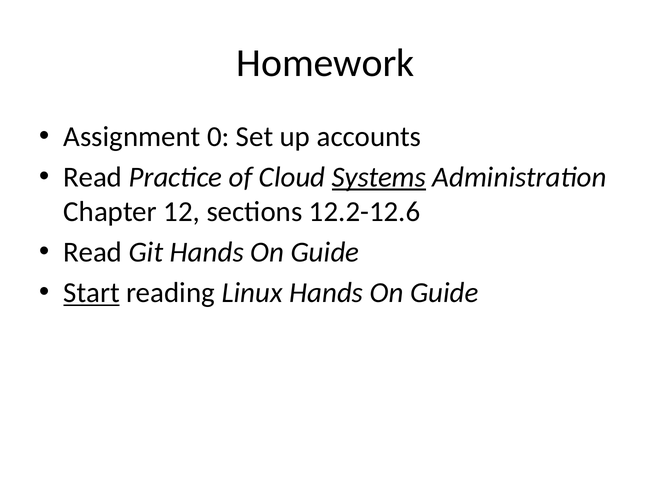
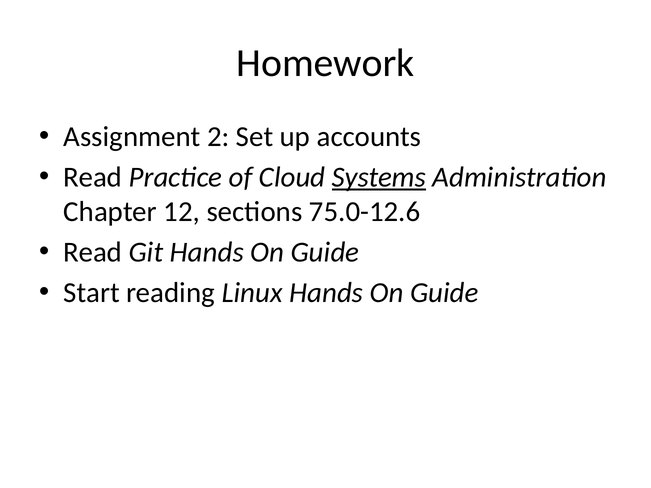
0: 0 -> 2 (218, 137)
12.2-12.6: 12.2-12.6 -> 75.0-12.6 (365, 212)
Start underline: present -> none (92, 293)
